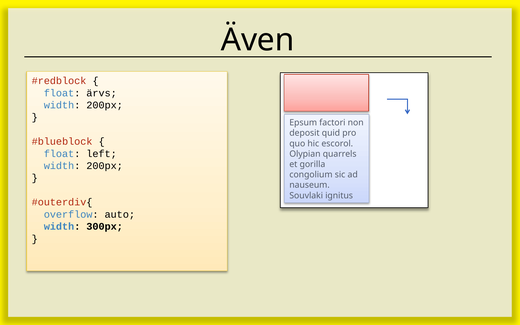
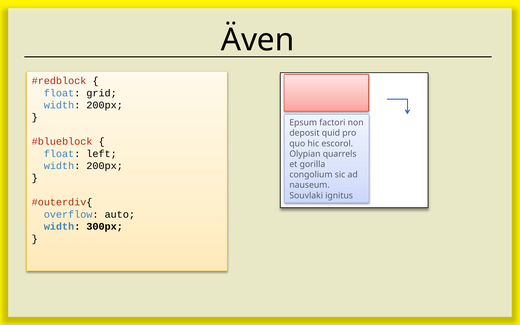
ärvs: ärvs -> grid (102, 93)
